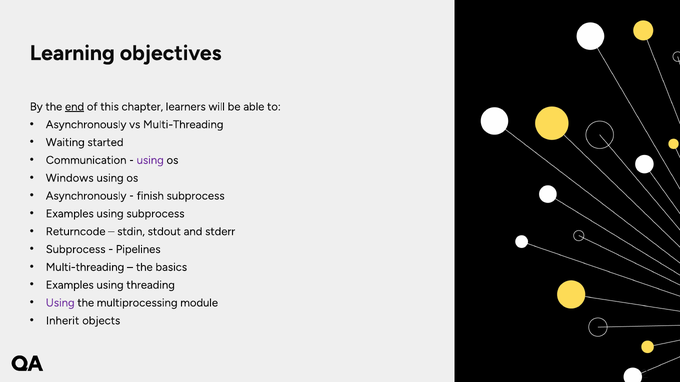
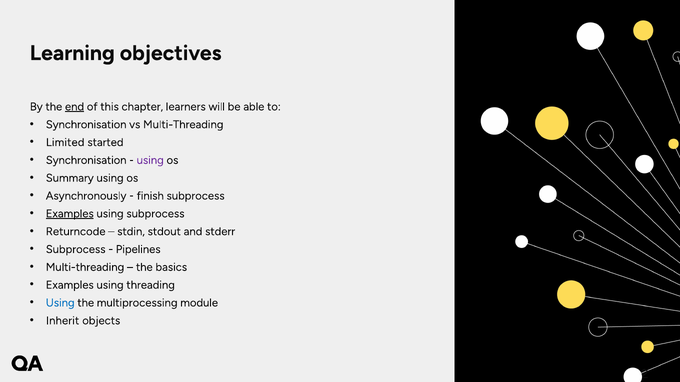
Asynchronously: Asynchronously -> Synchronisation (86, 125)
Waiting: Waiting -> Limited (65, 142)
Communication: Communication -> Synchronisation (86, 160)
Windows: Windows -> Summary (70, 178)
Examples underline: none -> present (70, 214)
Using colour: purple -> blue (60, 303)
